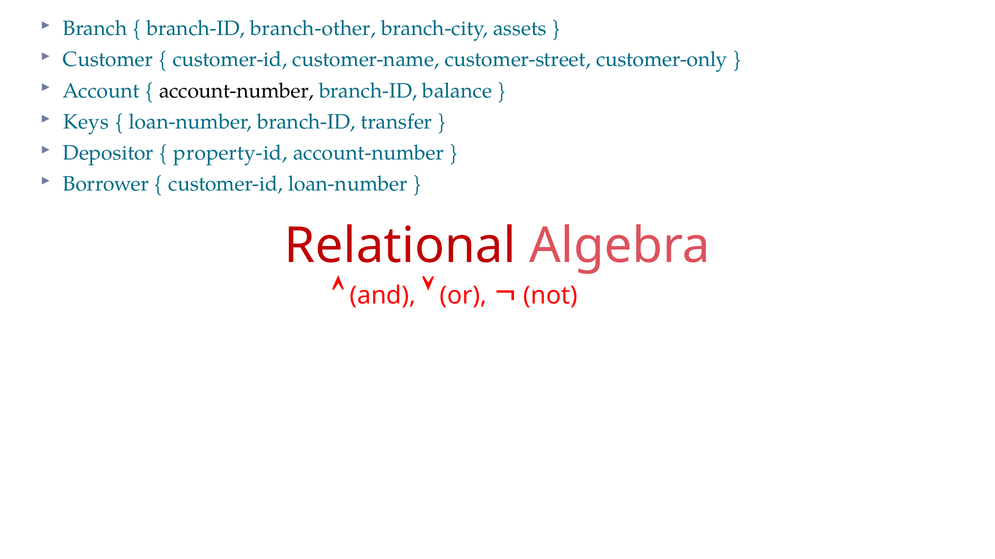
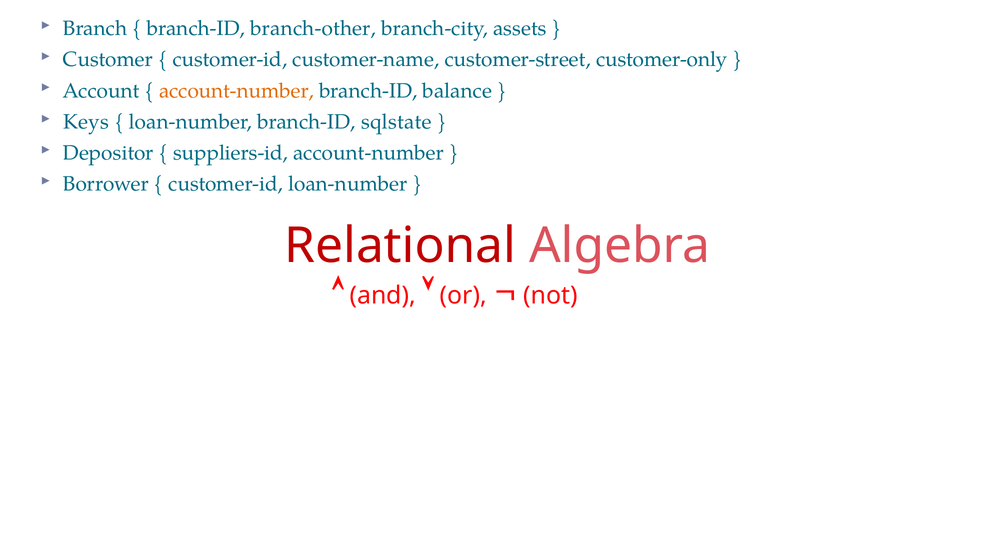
account-number colour: black -> orange (236, 91)
transfer: transfer -> sqlstate (396, 122)
property-id: property-id -> suppliers-id (231, 153)
